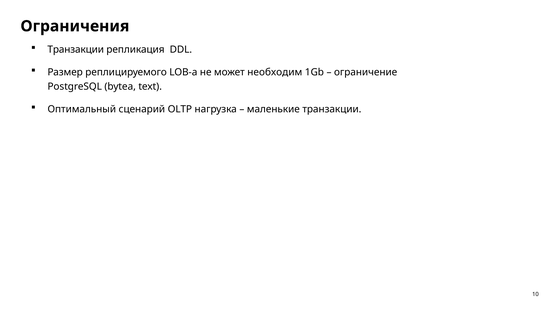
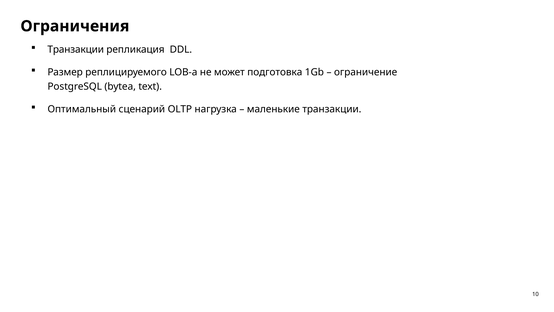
необходим: необходим -> подготовка (275, 72)
